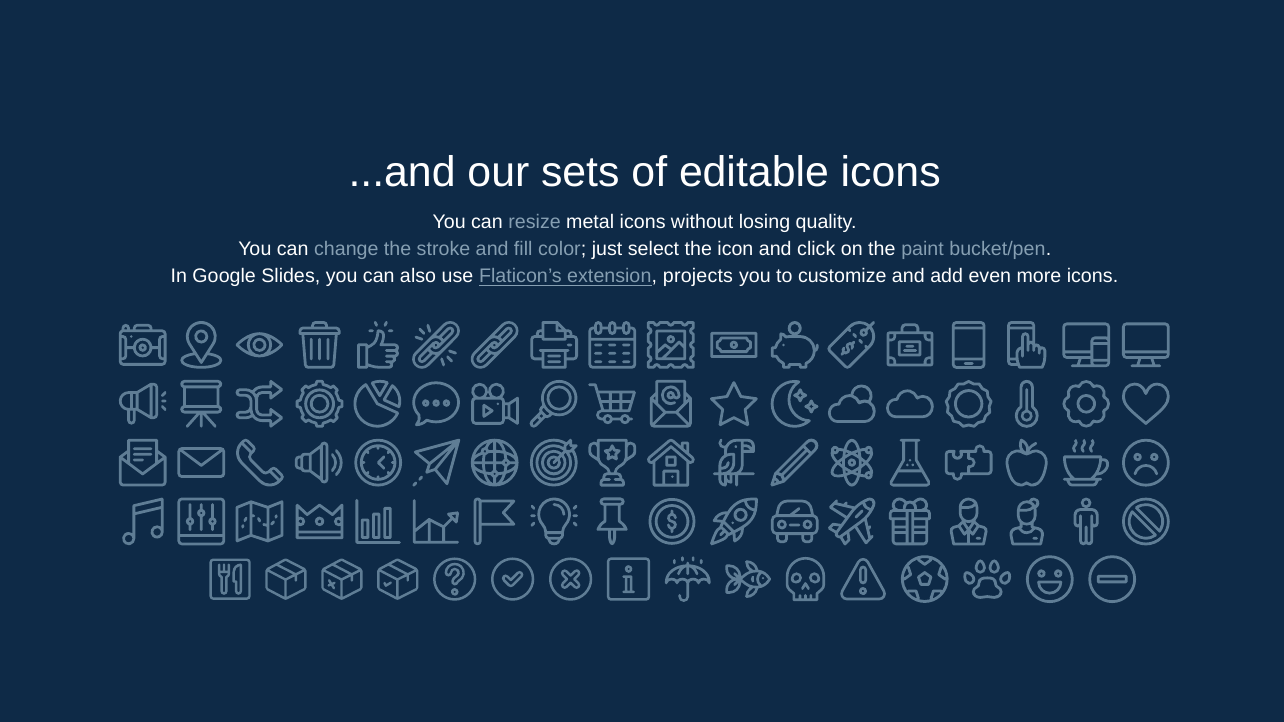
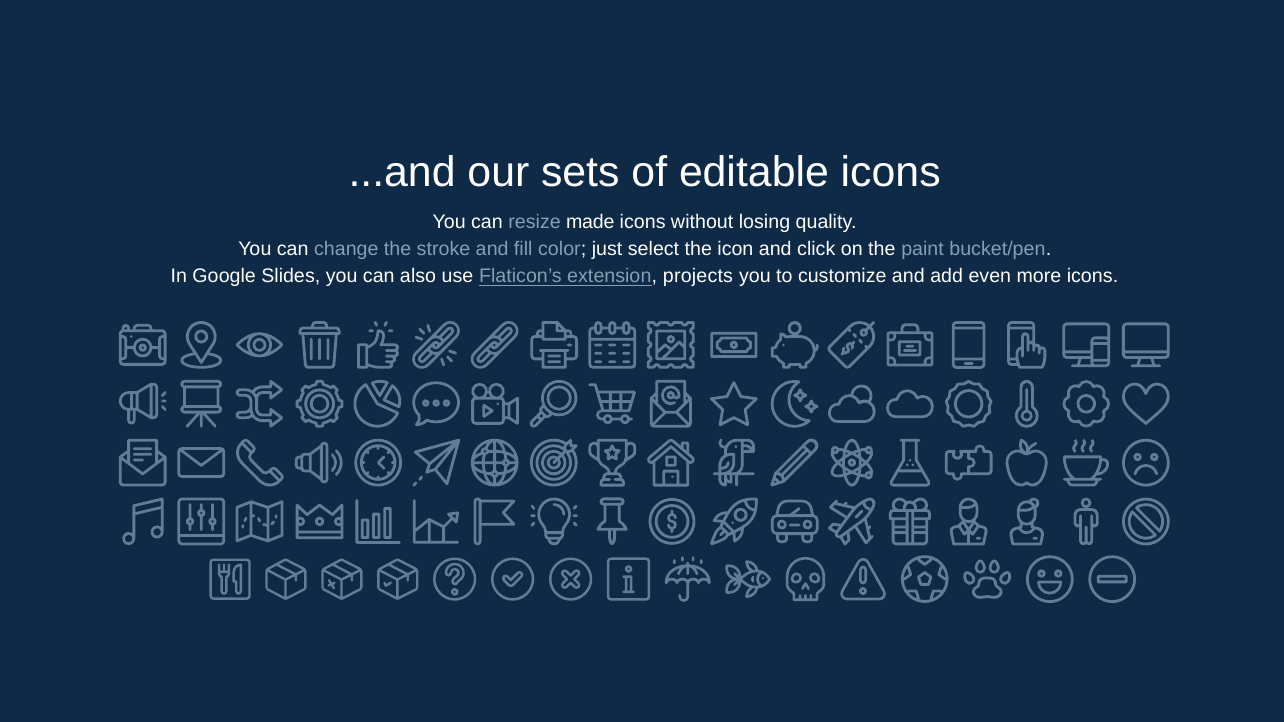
metal: metal -> made (590, 222)
